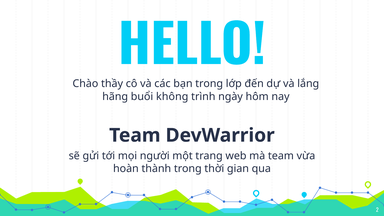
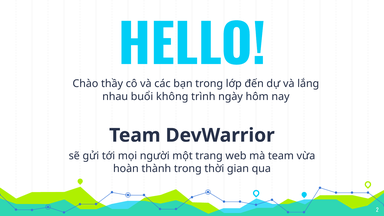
hãng: hãng -> nhau (115, 96)
